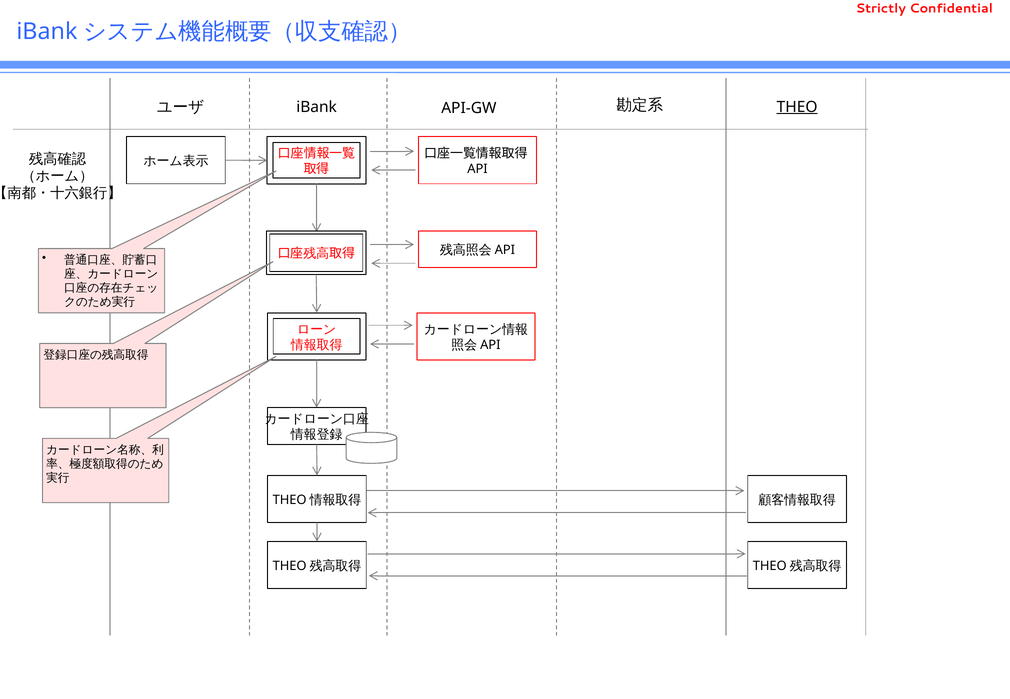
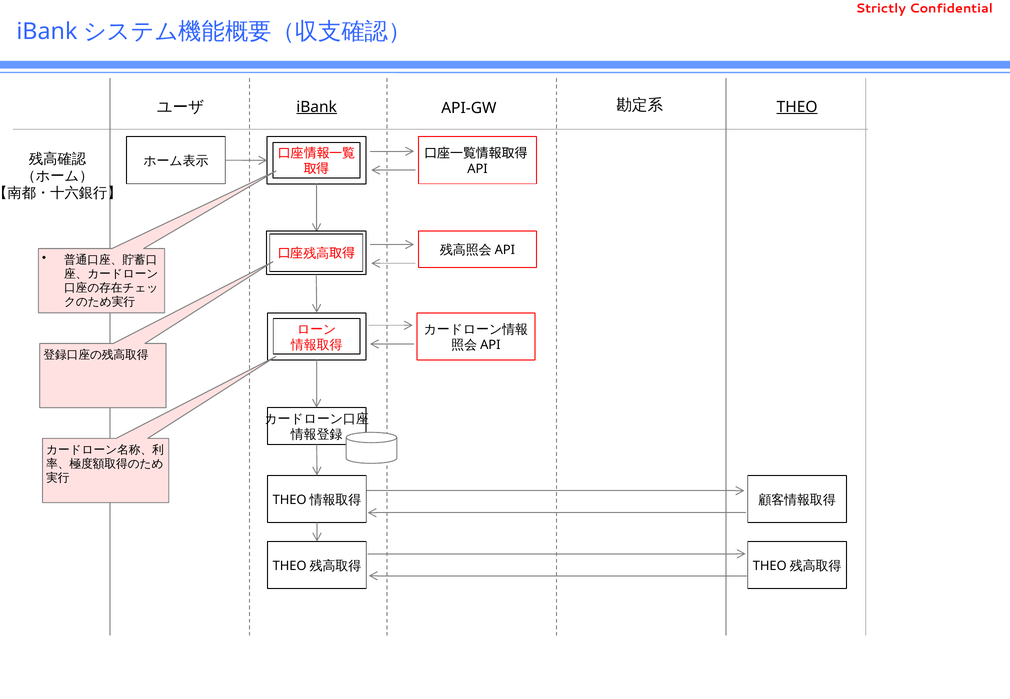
iBank underline: none -> present (317, 107)
